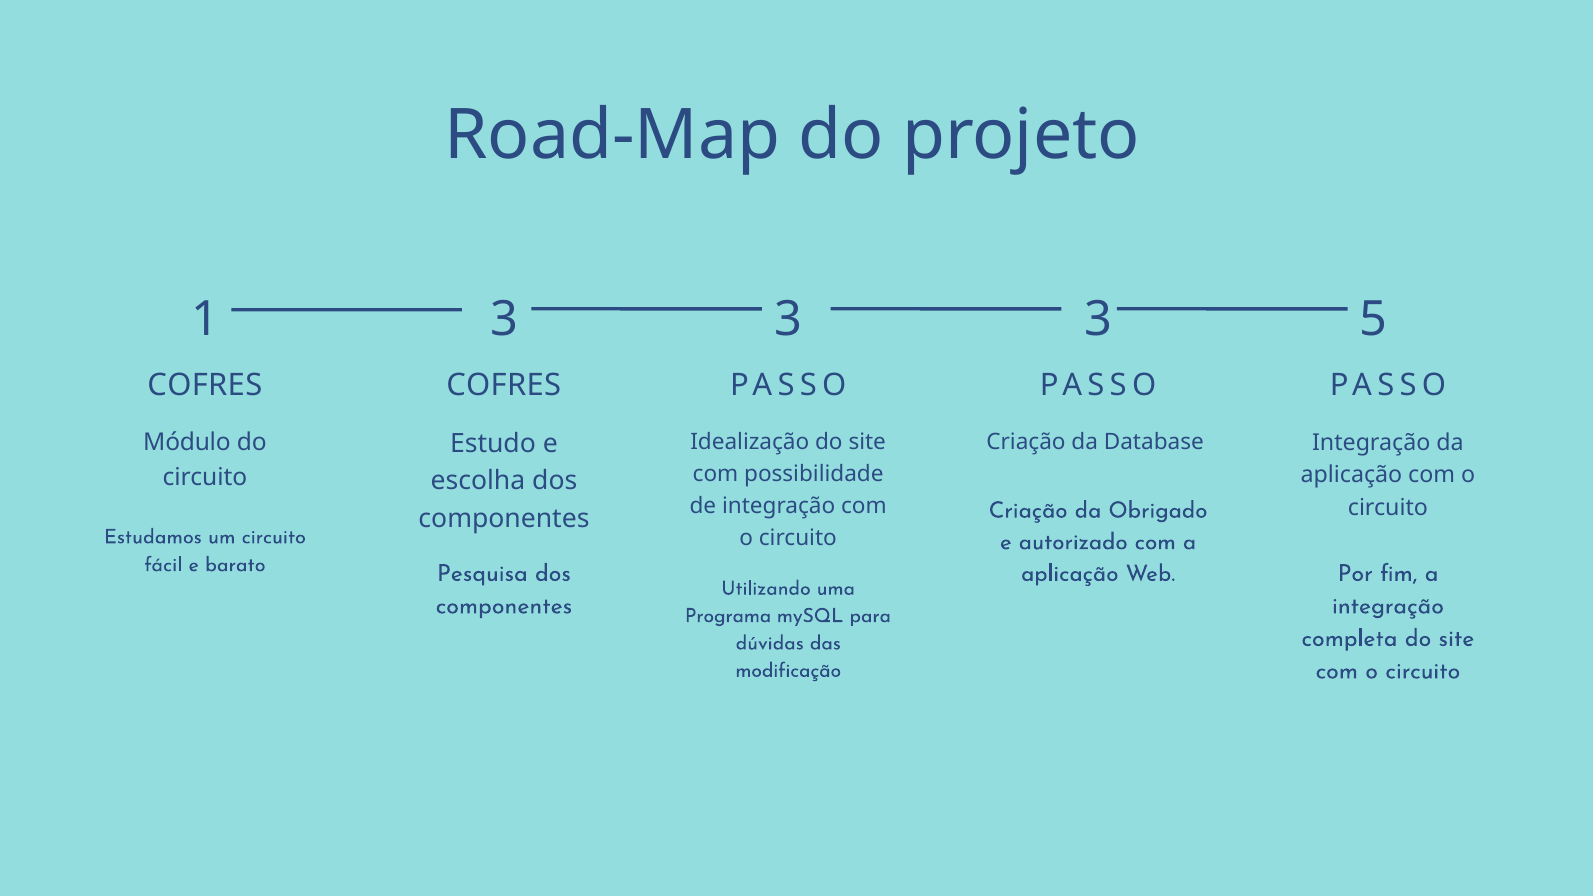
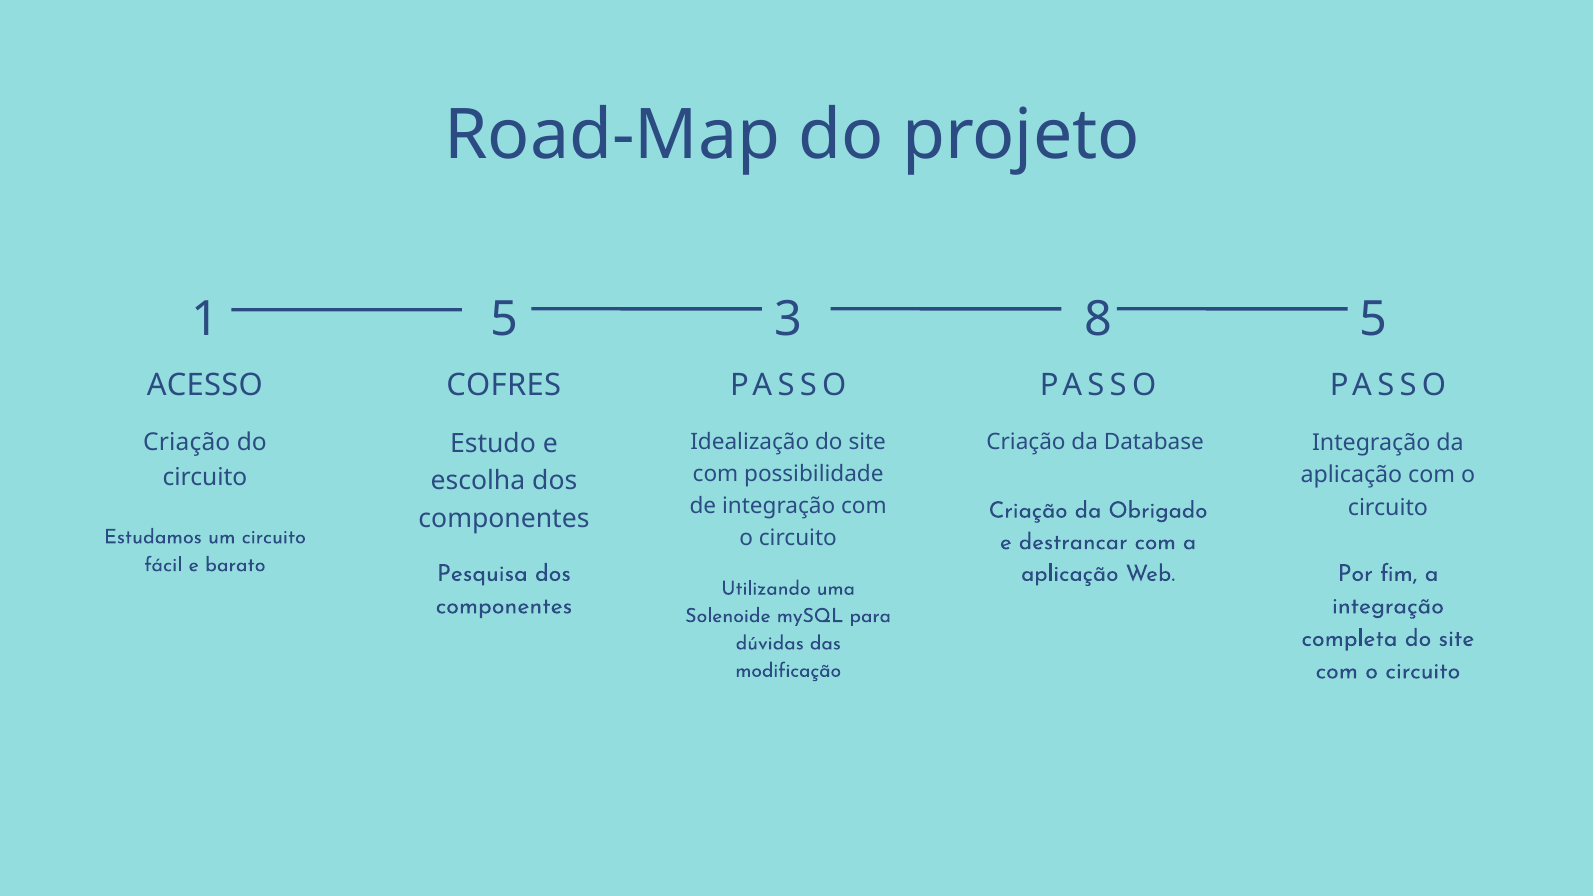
1 3: 3 -> 5 (504, 319)
3: 3 -> 8 (1098, 319)
COFRES: COFRES -> ACESSO (205, 385)
Módulo: Módulo -> Criação (187, 443)
autorizado: autorizado -> destrancar (1073, 542)
Programa: Programa -> Solenoide (728, 616)
